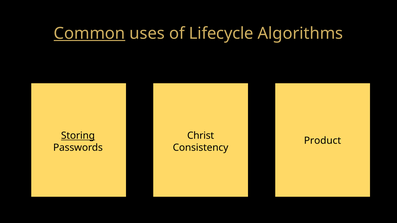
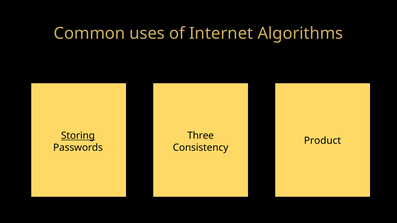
Common underline: present -> none (89, 33)
Lifecycle: Lifecycle -> Internet (221, 33)
Christ: Christ -> Three (201, 136)
